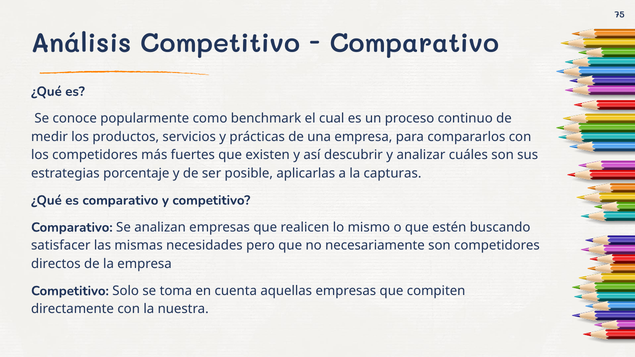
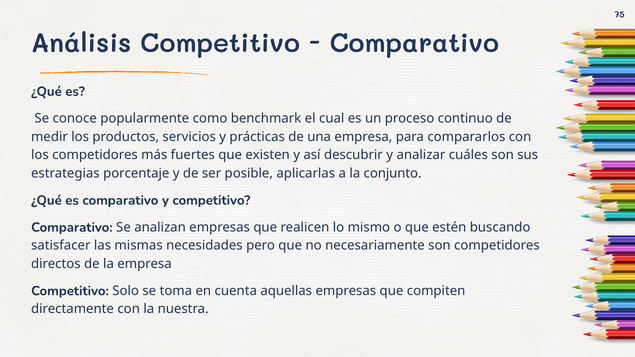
capturas: capturas -> conjunto (393, 173)
